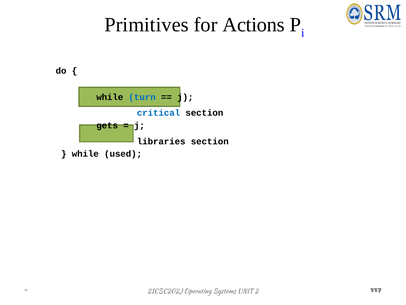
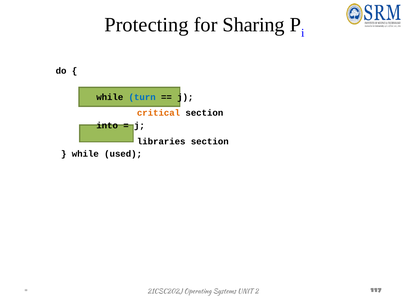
Primitives: Primitives -> Protecting (147, 25)
Actions: Actions -> Sharing (254, 25)
critical colour: blue -> orange (159, 113)
gets: gets -> into (107, 125)
